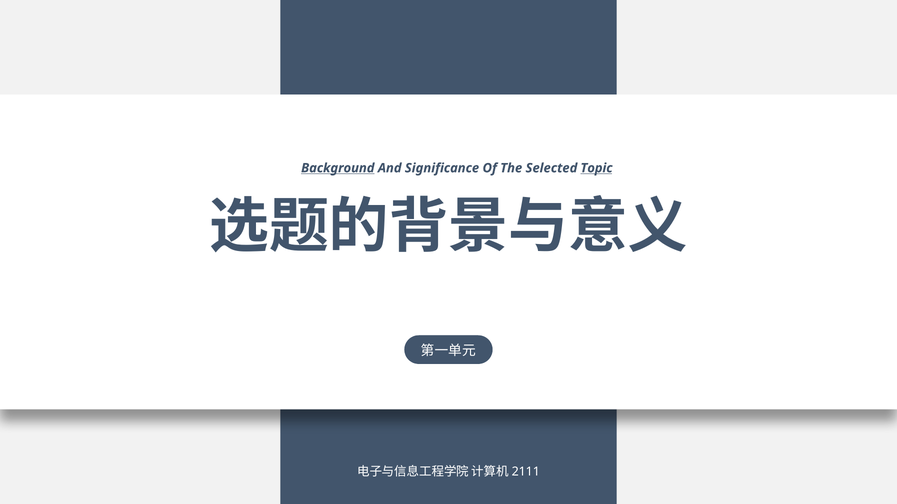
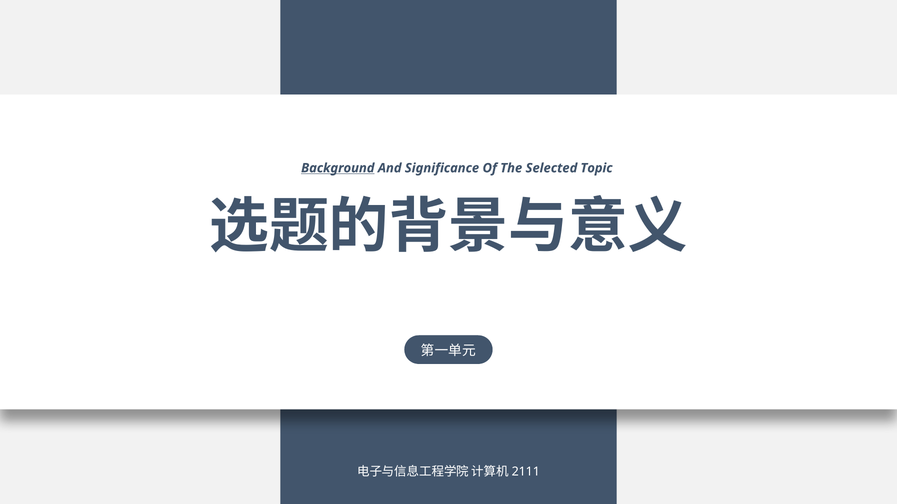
Topic underline: present -> none (596, 168)
